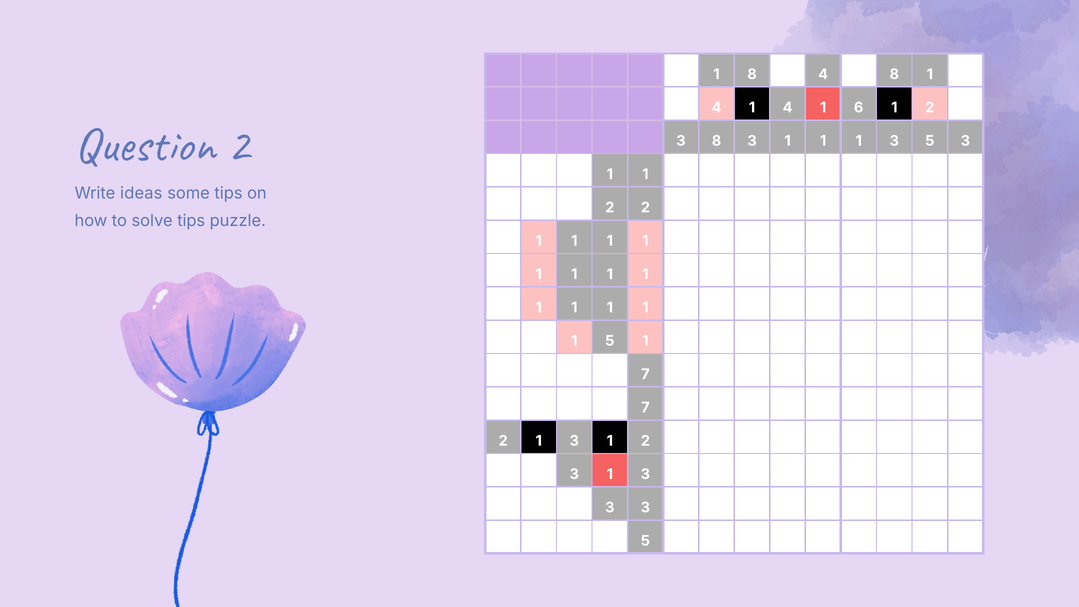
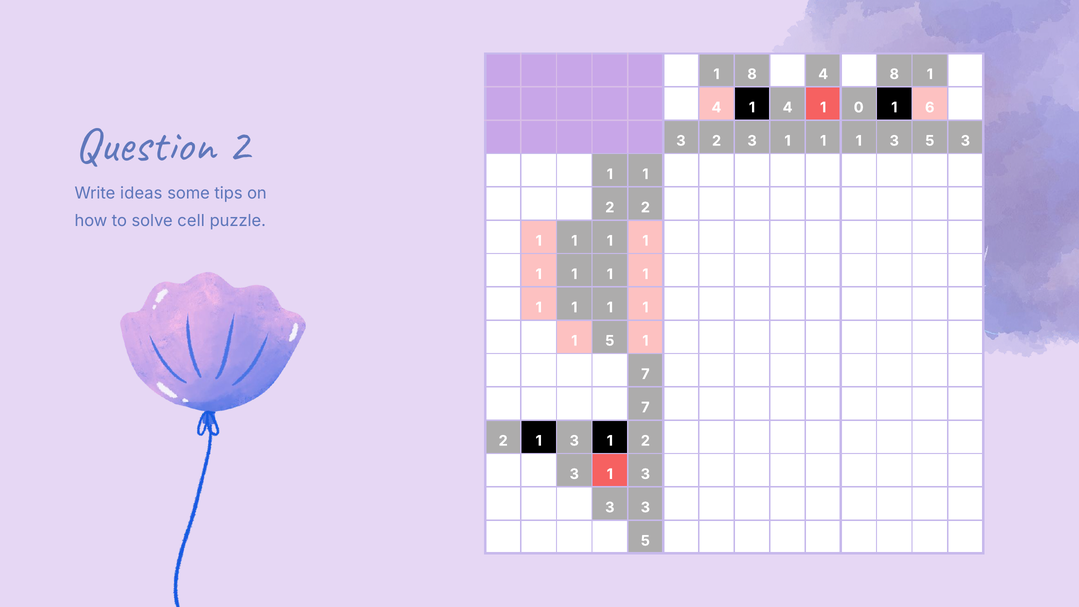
6: 6 -> 0 (859, 108)
2: 2 -> 6 (930, 108)
3 8: 8 -> 2 (717, 141)
solve tips: tips -> cell (191, 221)
